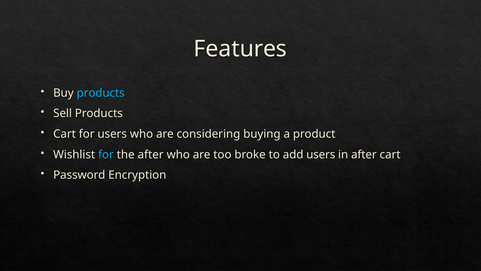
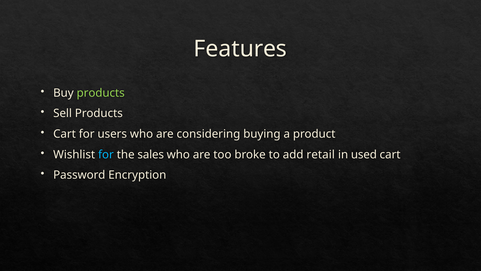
products colour: light blue -> light green (101, 93)
the after: after -> sales (151, 154)
add users: users -> retail (321, 154)
in after: after -> used (364, 154)
